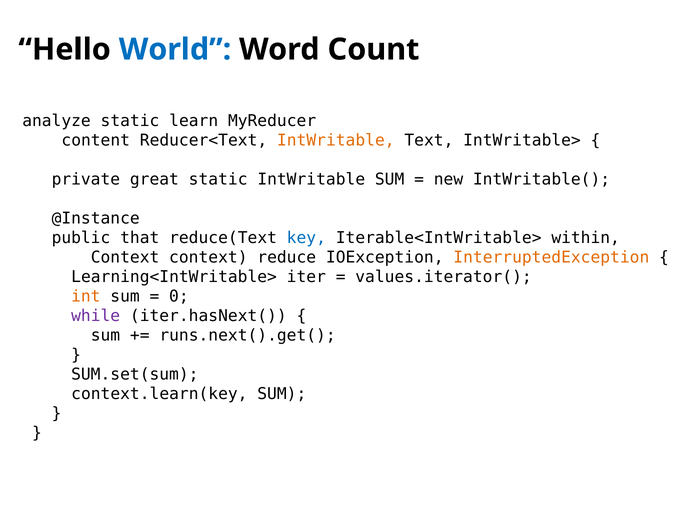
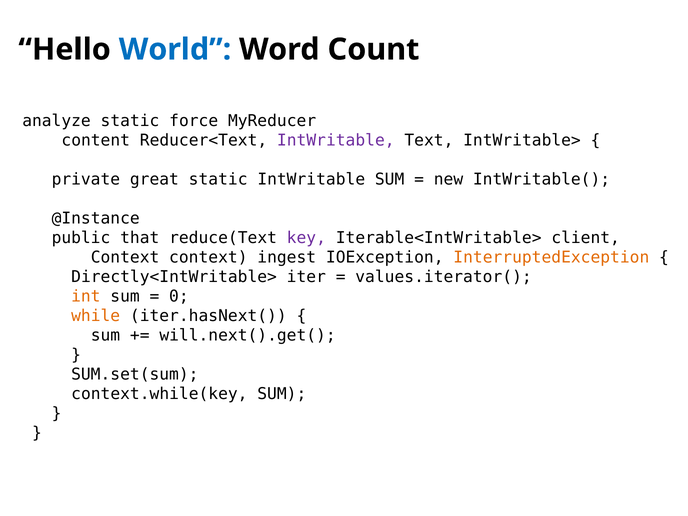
learn: learn -> force (194, 121)
IntWritable colour: orange -> purple (336, 141)
key colour: blue -> purple (306, 238)
within: within -> client (586, 238)
reduce: reduce -> ingest (287, 258)
Learning<IntWritable>: Learning<IntWritable> -> Directly<IntWritable> (174, 277)
while colour: purple -> orange (96, 316)
runs.next().get(: runs.next().get( -> will.next().get( (248, 336)
context.learn(key: context.learn(key -> context.while(key (159, 394)
